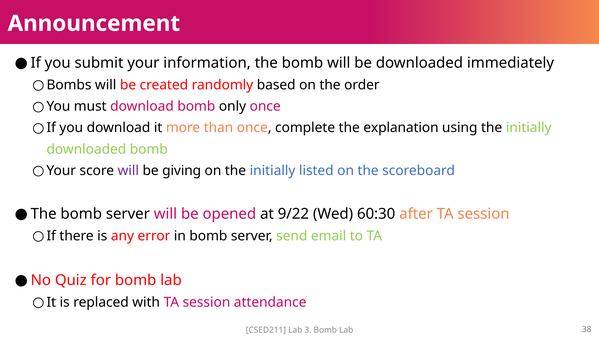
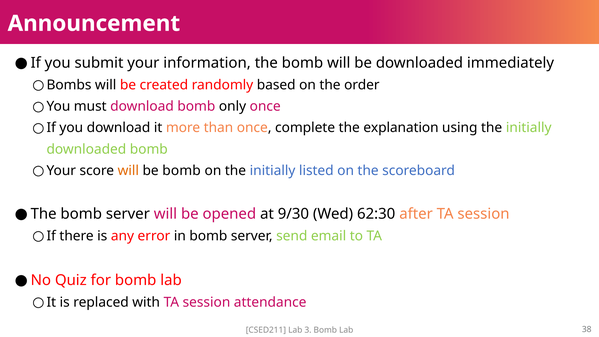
will colour: purple -> orange (128, 171)
be giving: giving -> bomb (182, 171)
9/22: 9/22 -> 9/30 (293, 214)
60:30: 60:30 -> 62:30 (376, 214)
